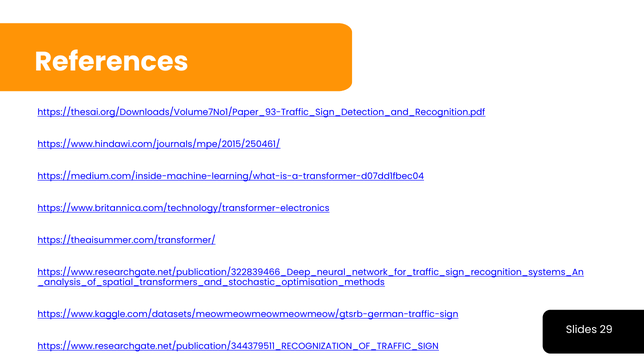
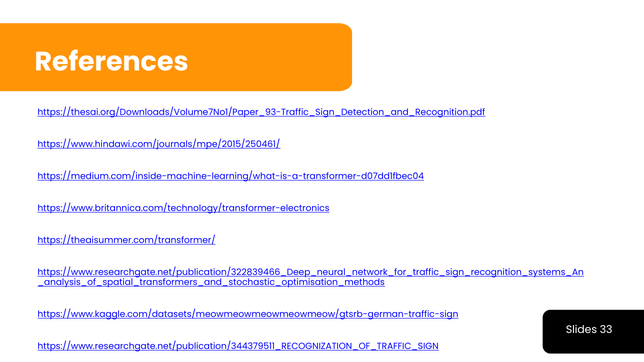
29: 29 -> 33 (606, 330)
